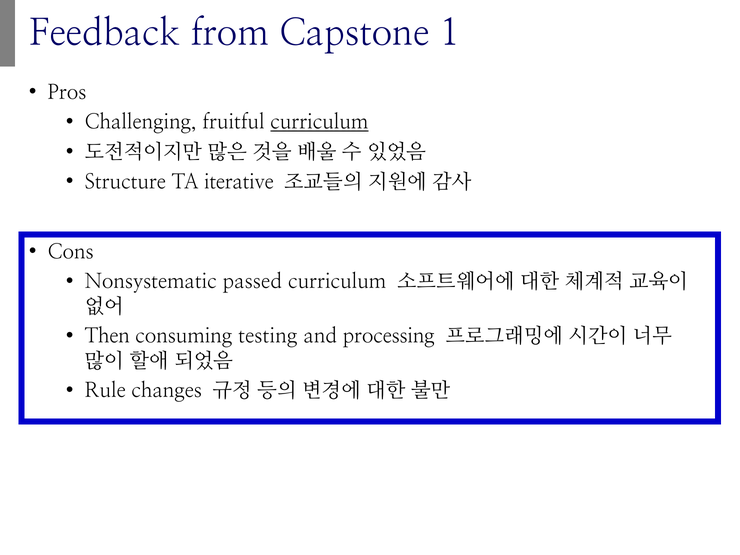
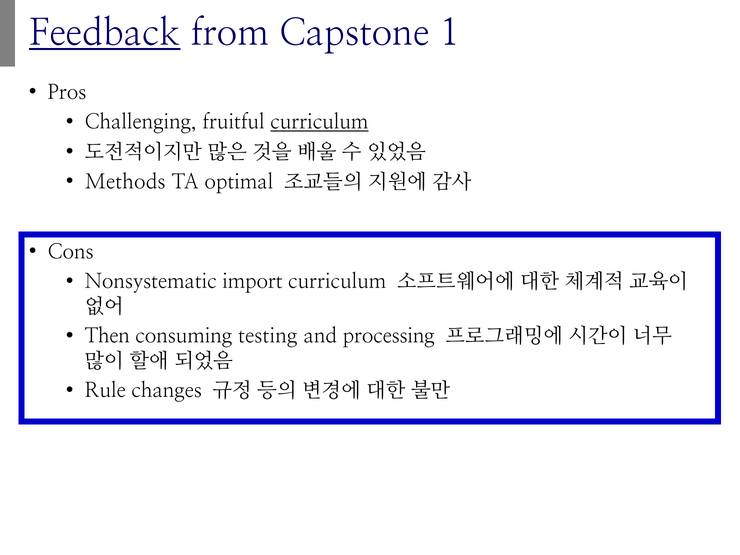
Feedback underline: none -> present (105, 33)
Structure: Structure -> Methods (125, 182)
iterative: iterative -> optimal (239, 182)
passed: passed -> import (252, 282)
